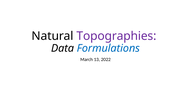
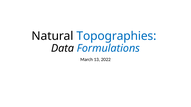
Topographies colour: purple -> blue (116, 36)
